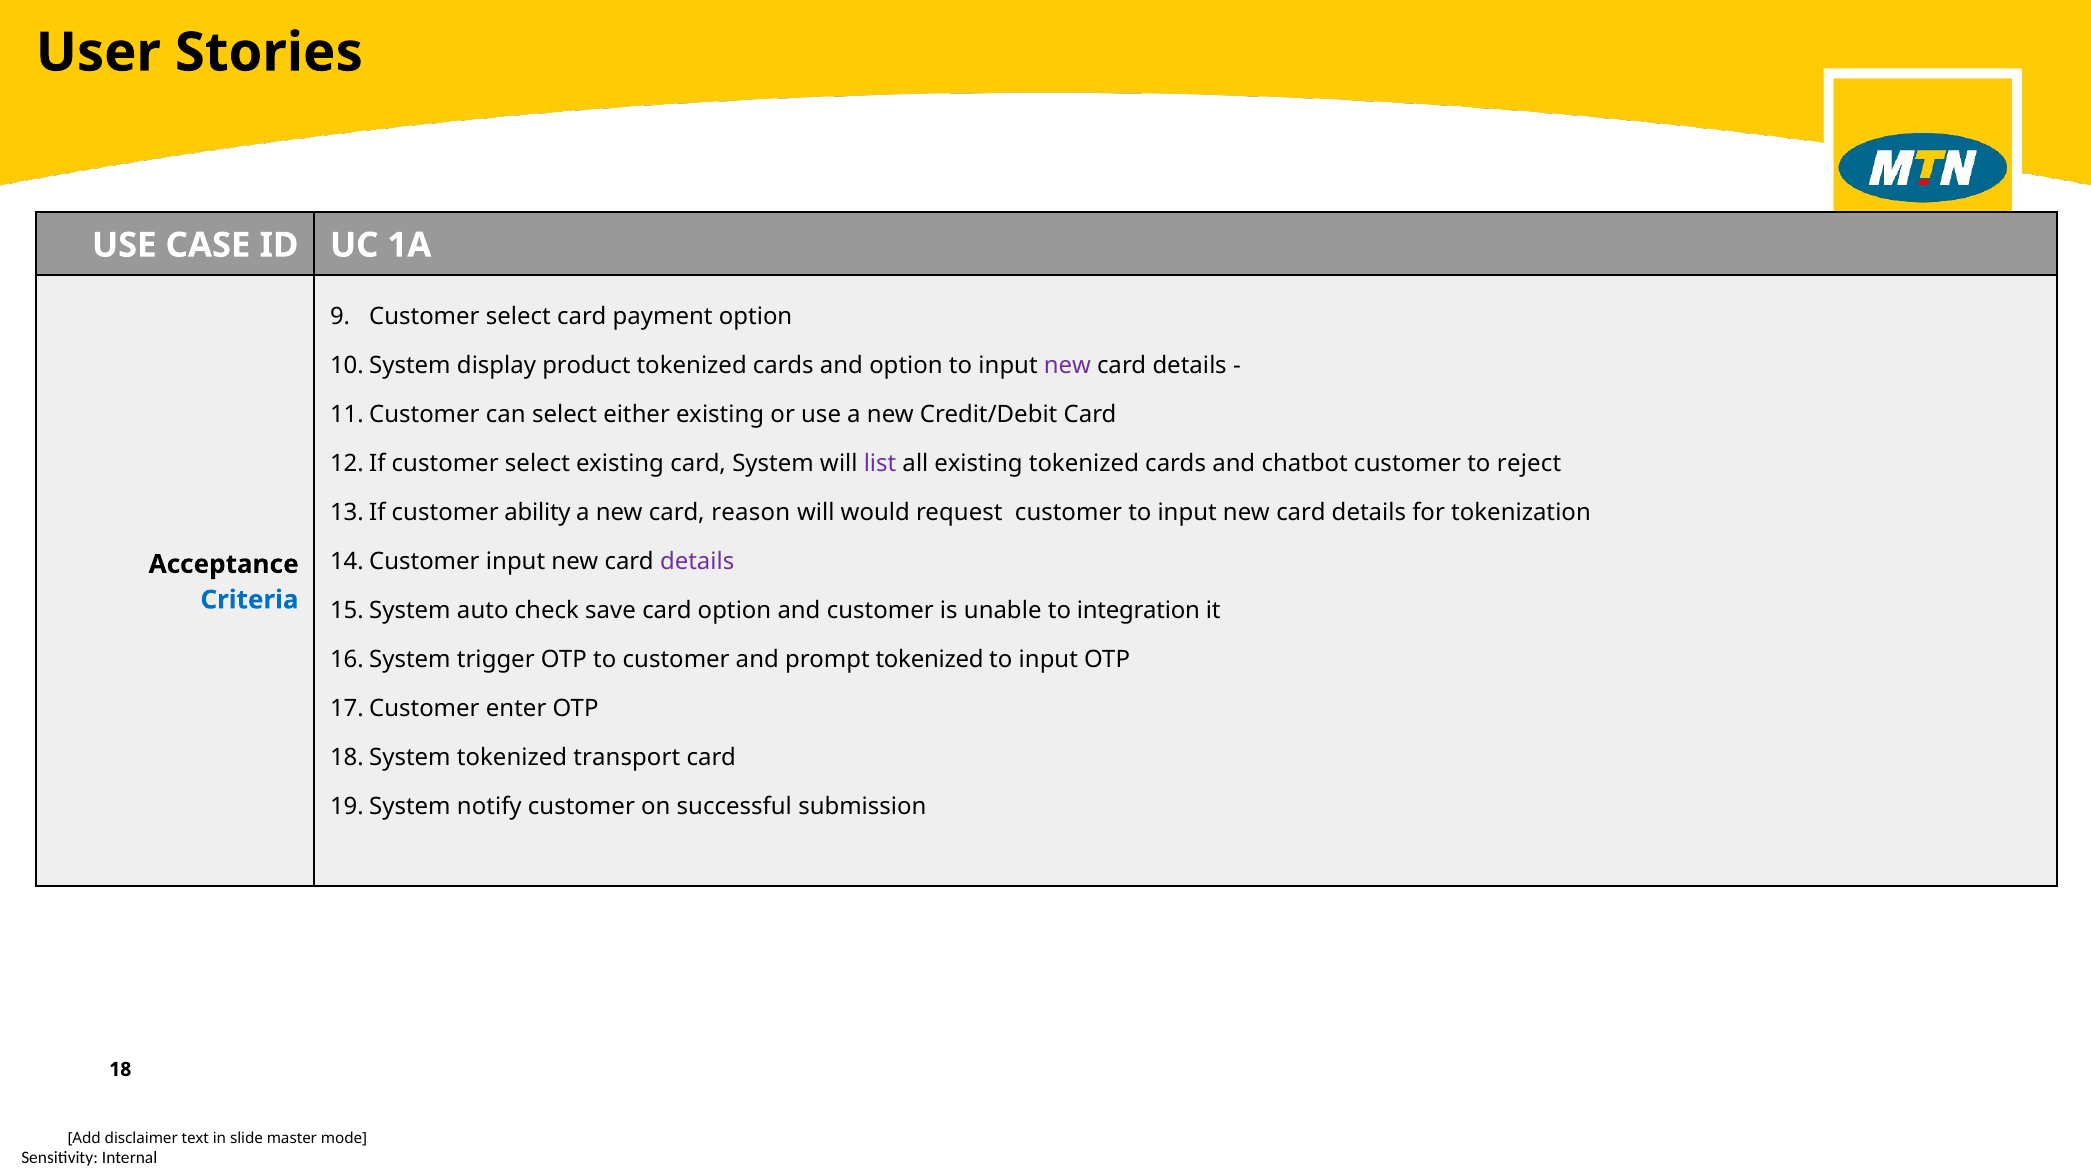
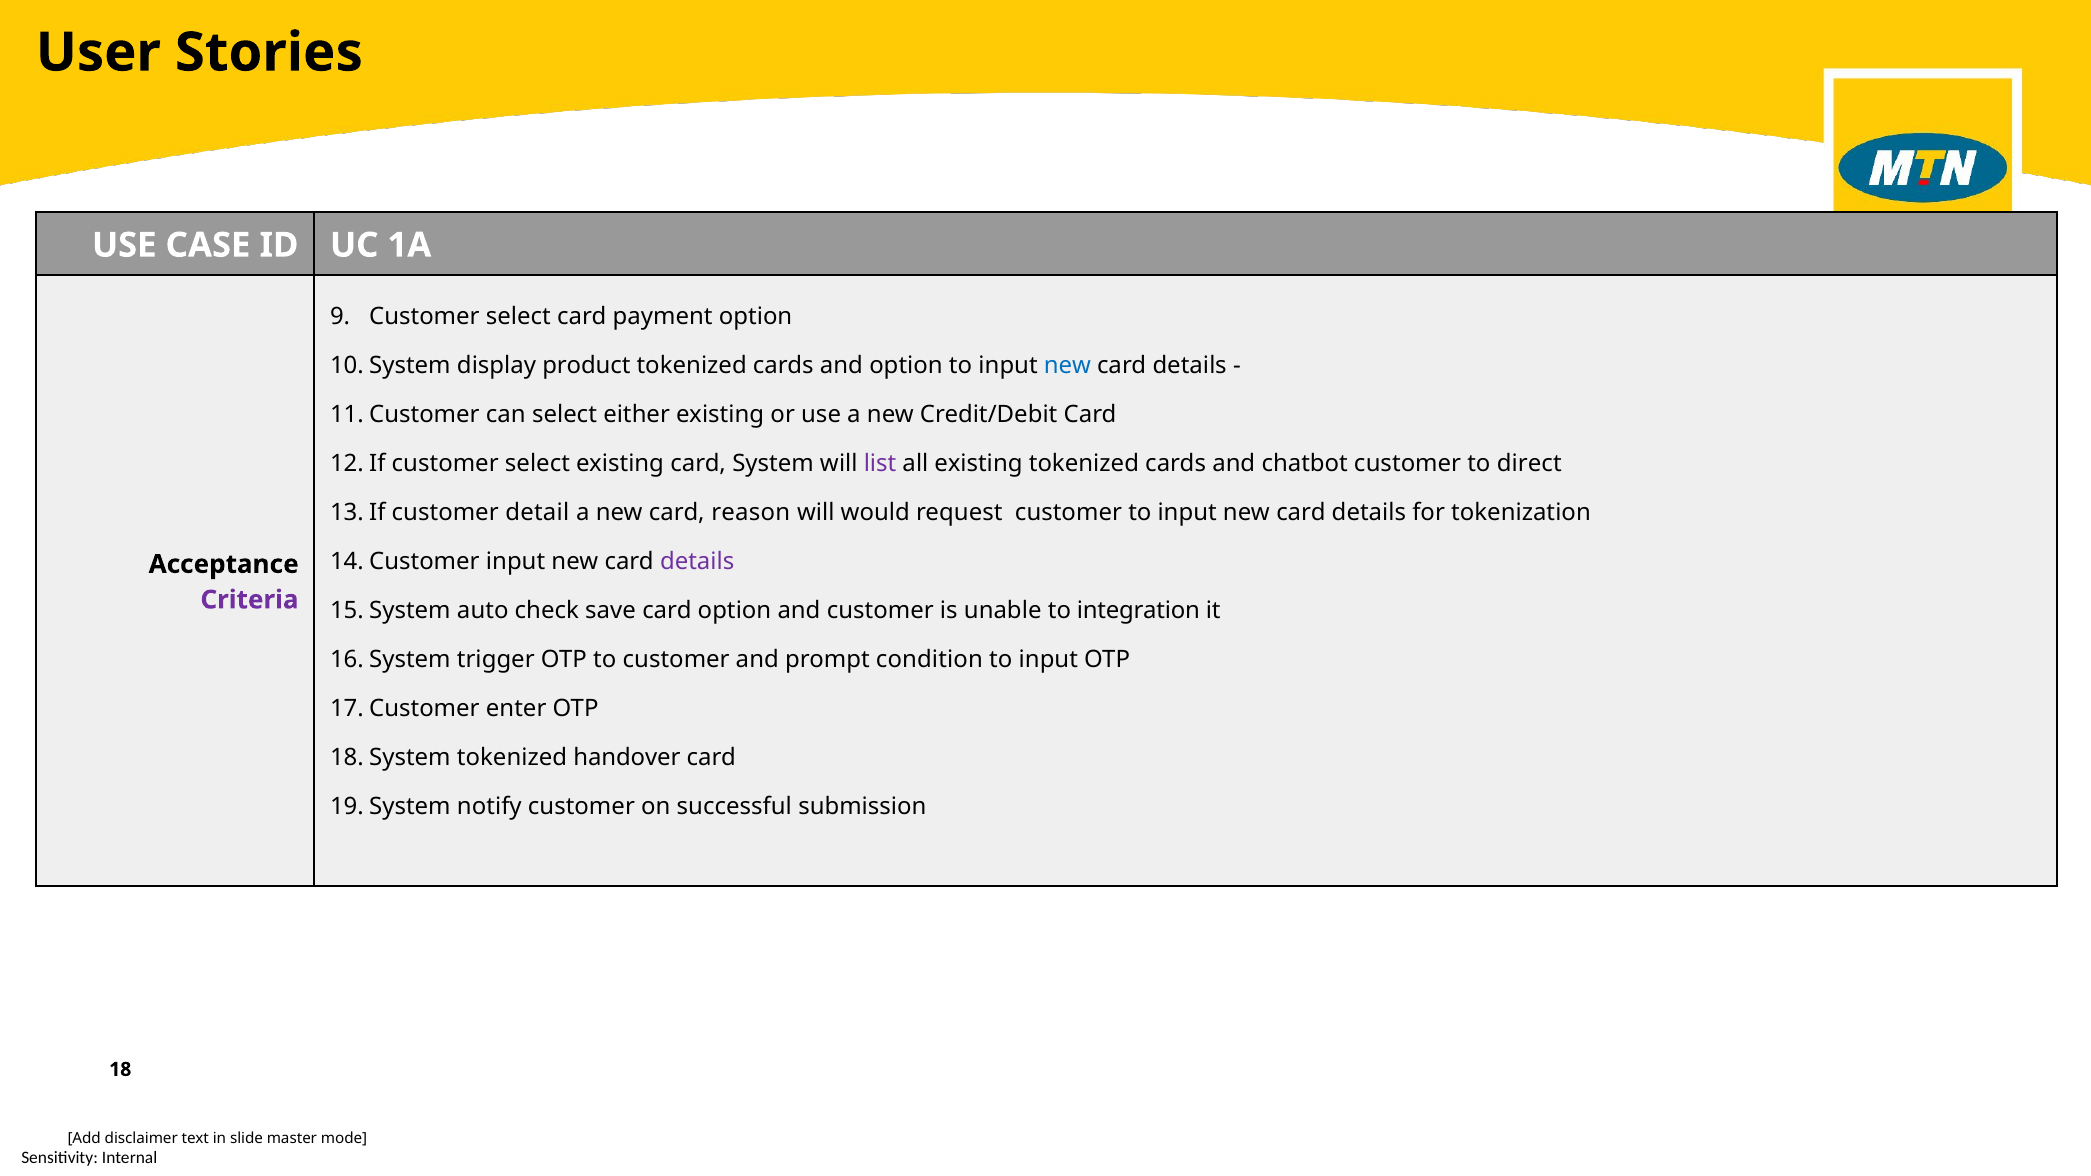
new colour: purple -> blue (1067, 366)
reject: reject -> direct (1529, 464)
ability: ability -> detail (537, 513)
Criteria colour: blue -> purple (249, 600)
prompt tokenized: tokenized -> condition (929, 659)
transport: transport -> handover (627, 757)
